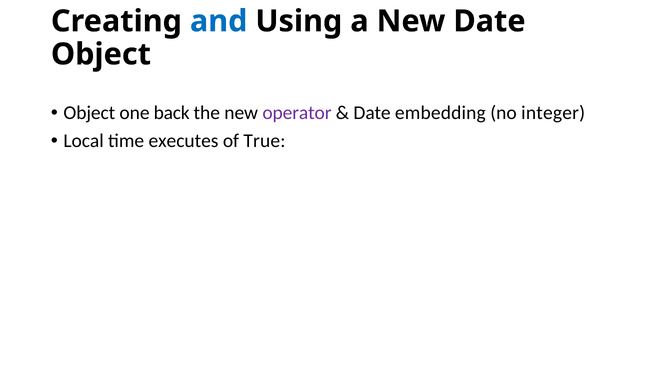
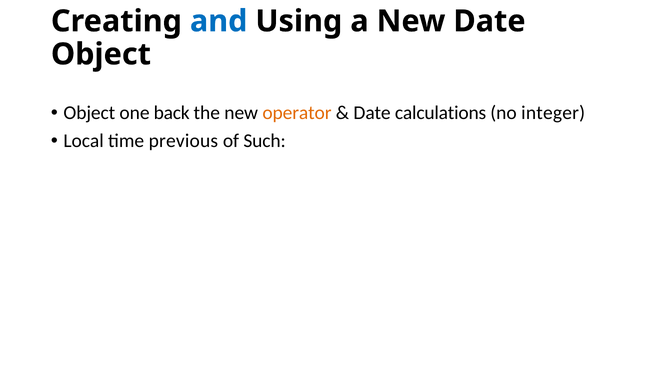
operator colour: purple -> orange (297, 113)
embedding: embedding -> calculations (441, 113)
executes: executes -> previous (183, 141)
True: True -> Such (265, 141)
